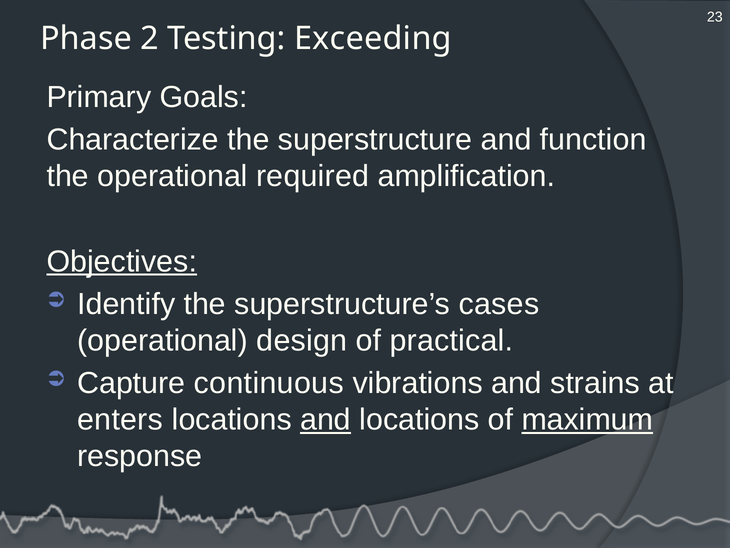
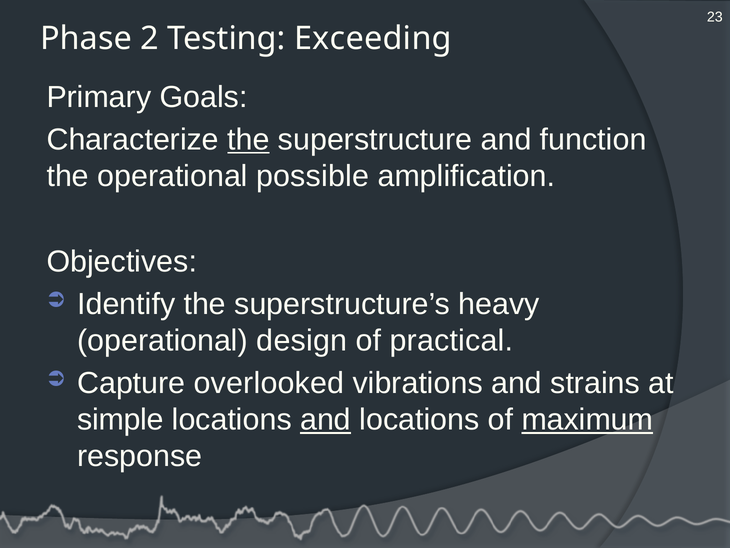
the underline: none -> present (248, 140)
required: required -> possible (313, 176)
Objectives underline: present -> none (122, 261)
cases: cases -> heavy (499, 304)
continuous: continuous -> overlooked (269, 383)
enters: enters -> simple (120, 419)
